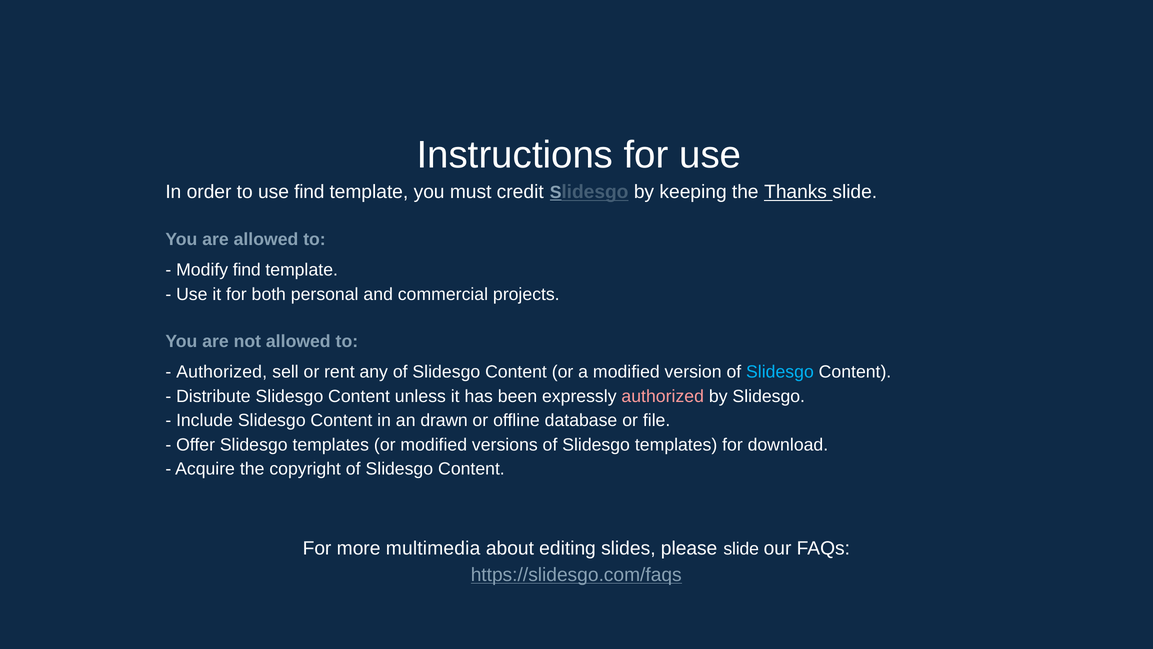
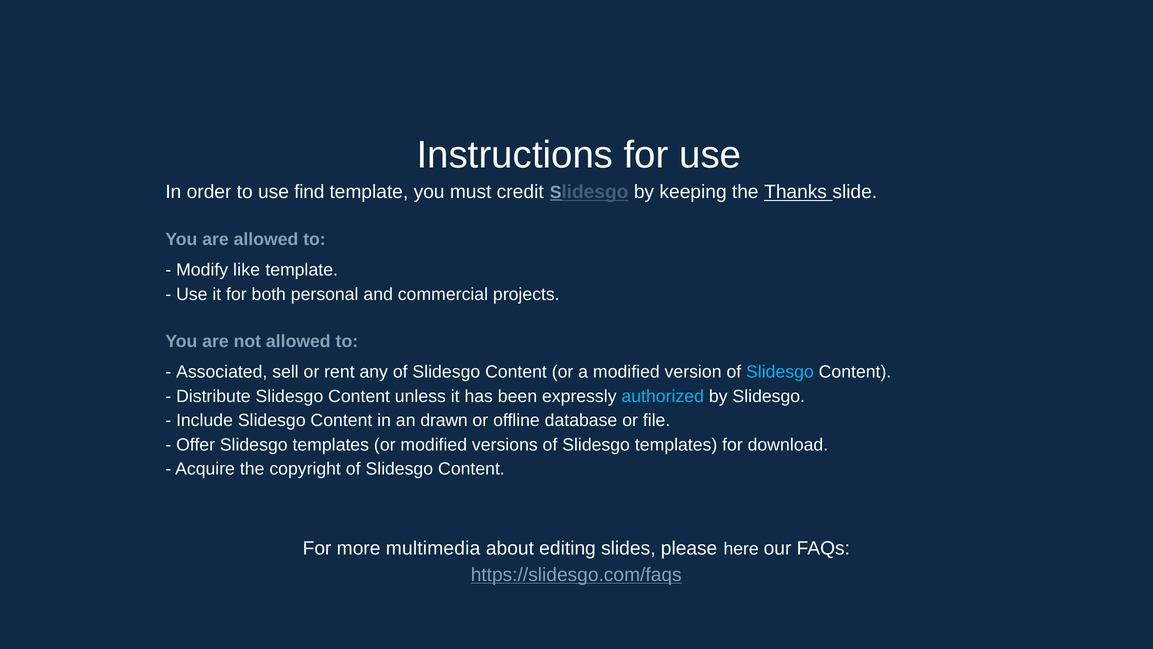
Modify find: find -> like (247, 270)
Authorized: Authorized -> Associated (222, 372)
authorized colour: pink -> light blue (663, 396)
please slide: slide -> here (741, 548)
